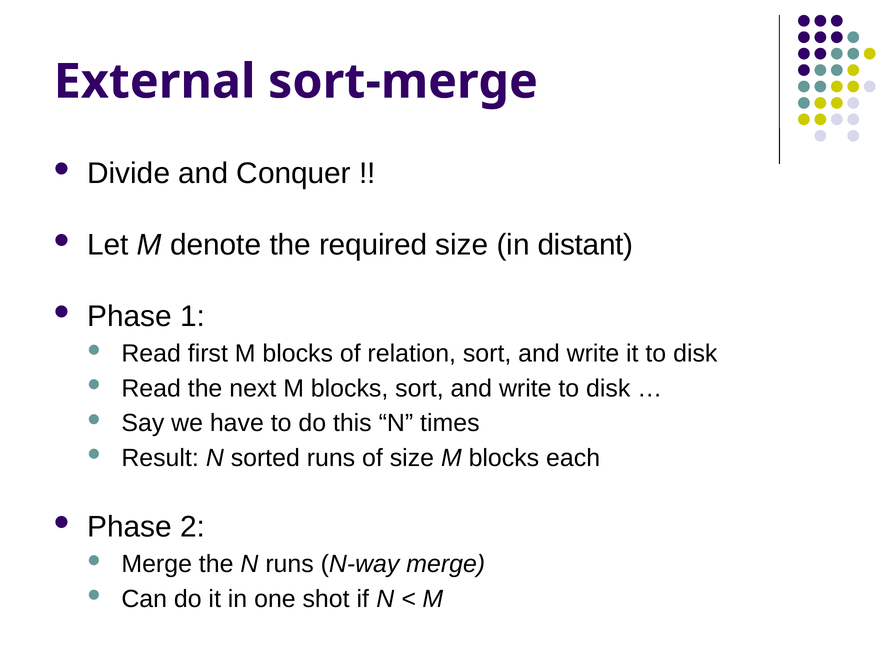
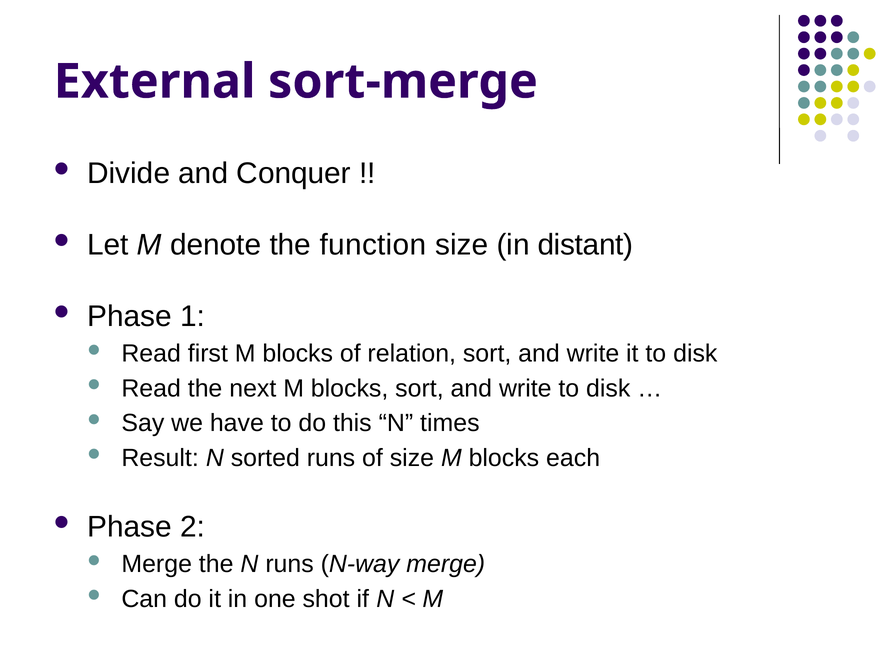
required: required -> function (373, 245)
